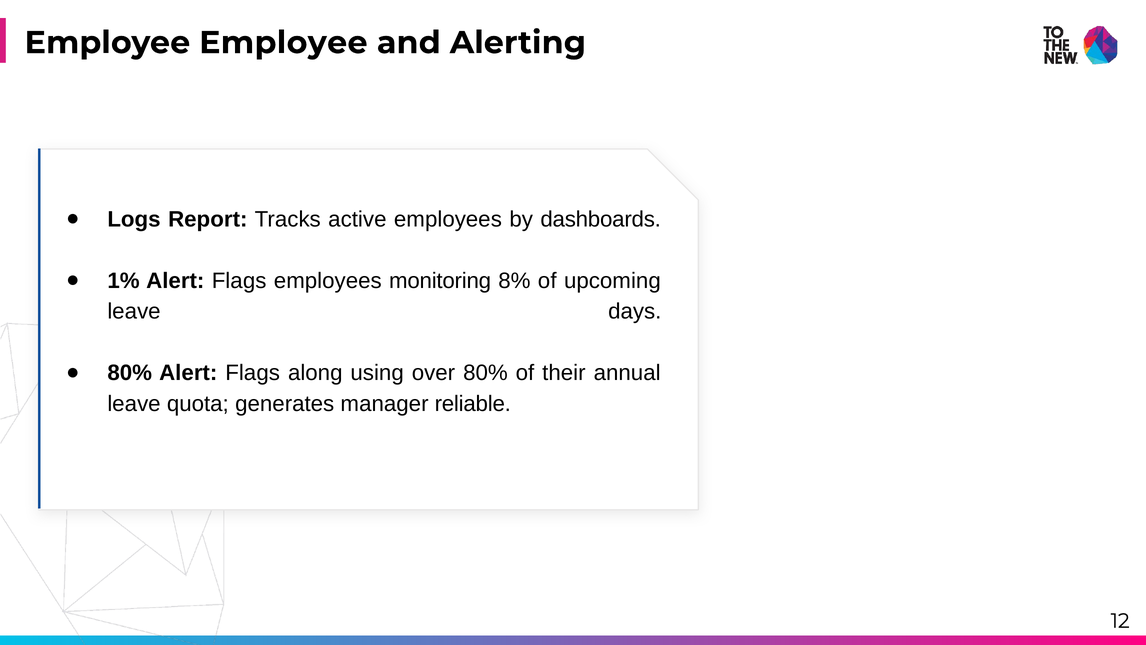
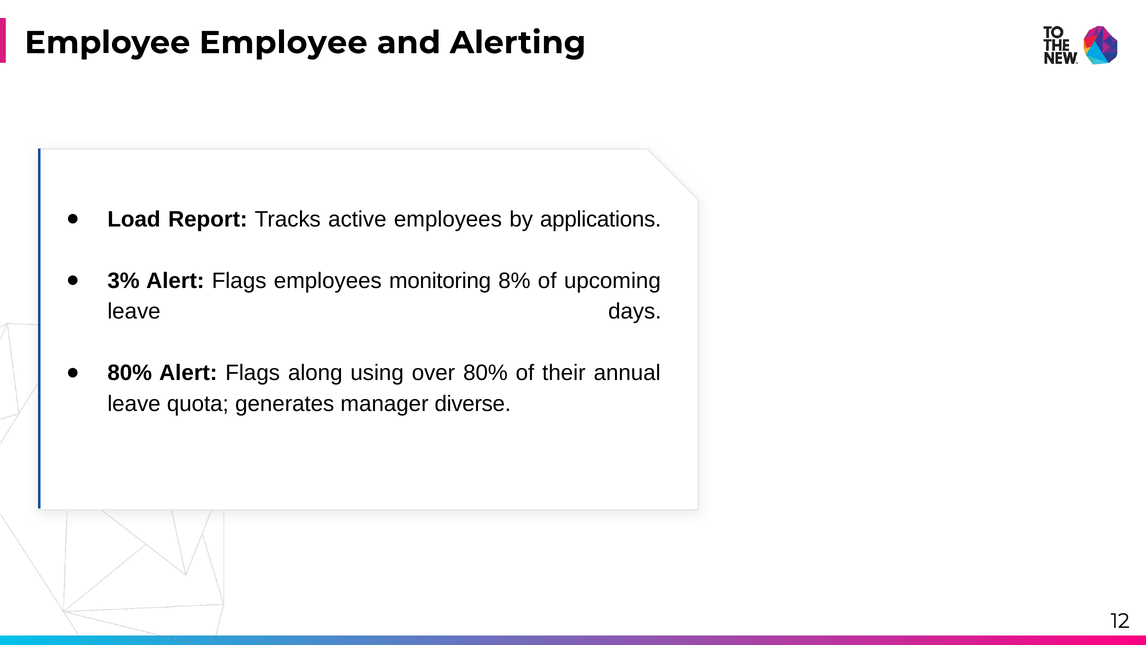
Logs: Logs -> Load (134, 219)
dashboards: dashboards -> applications (601, 219)
1%: 1% -> 3% (123, 281)
reliable: reliable -> diverse (473, 403)
